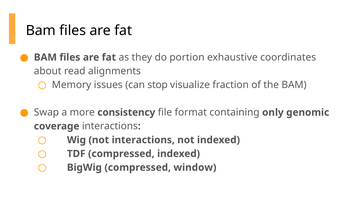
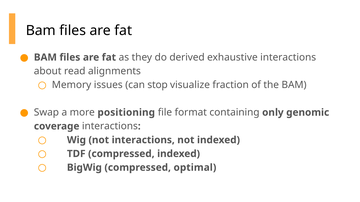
portion: portion -> derived (187, 57)
exhaustive coordinates: coordinates -> interactions (288, 57)
consistency: consistency -> positioning (126, 113)
window: window -> optimal (195, 168)
